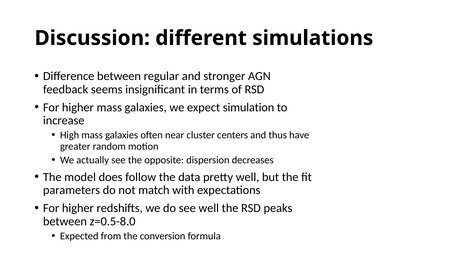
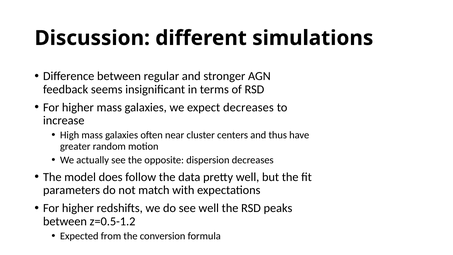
expect simulation: simulation -> decreases (248, 107)
z=0.5-8.0: z=0.5-8.0 -> z=0.5-1.2 (113, 221)
